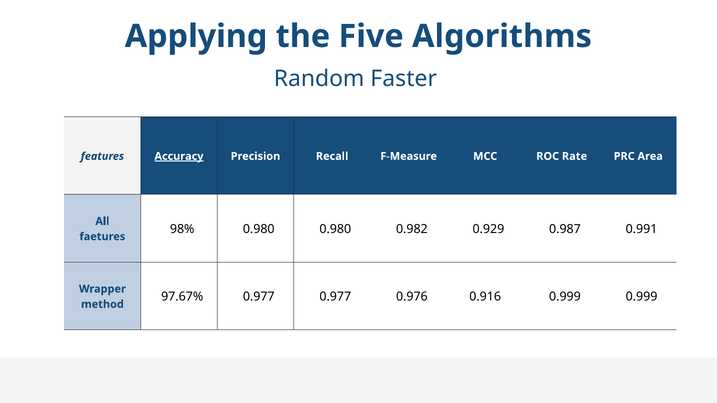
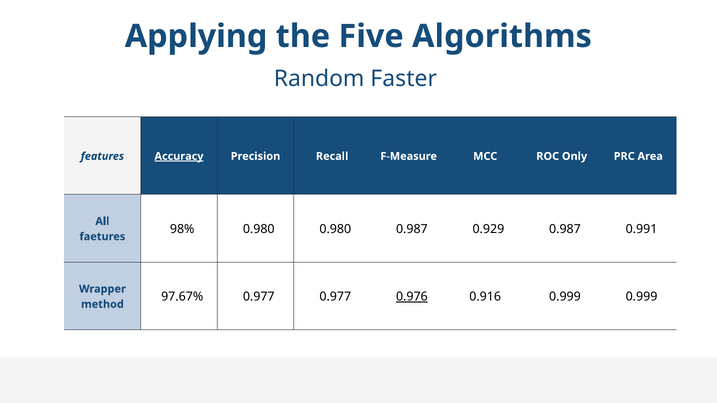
Rate: Rate -> Only (575, 156)
0.980 0.982: 0.982 -> 0.987 (412, 229)
0.976 underline: none -> present (412, 297)
